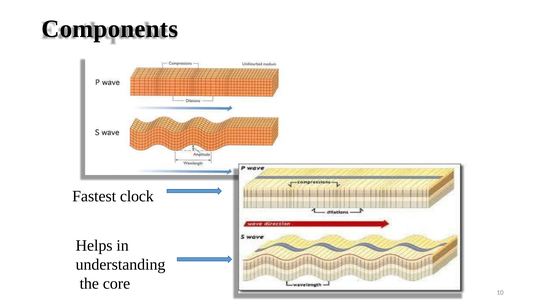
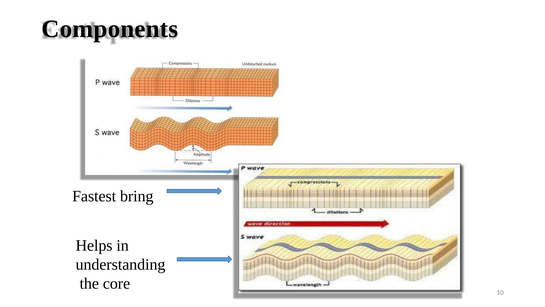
clock: clock -> bring (137, 196)
